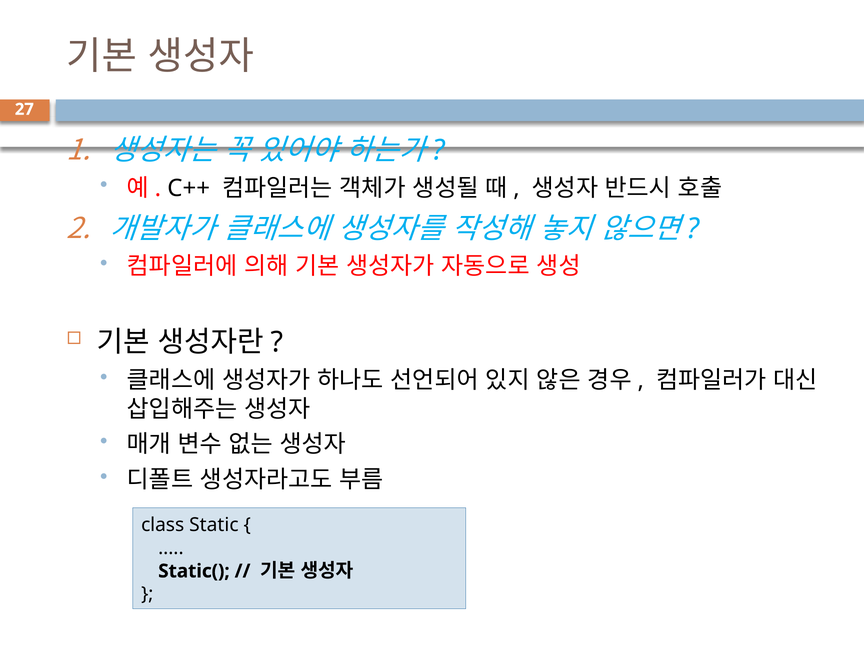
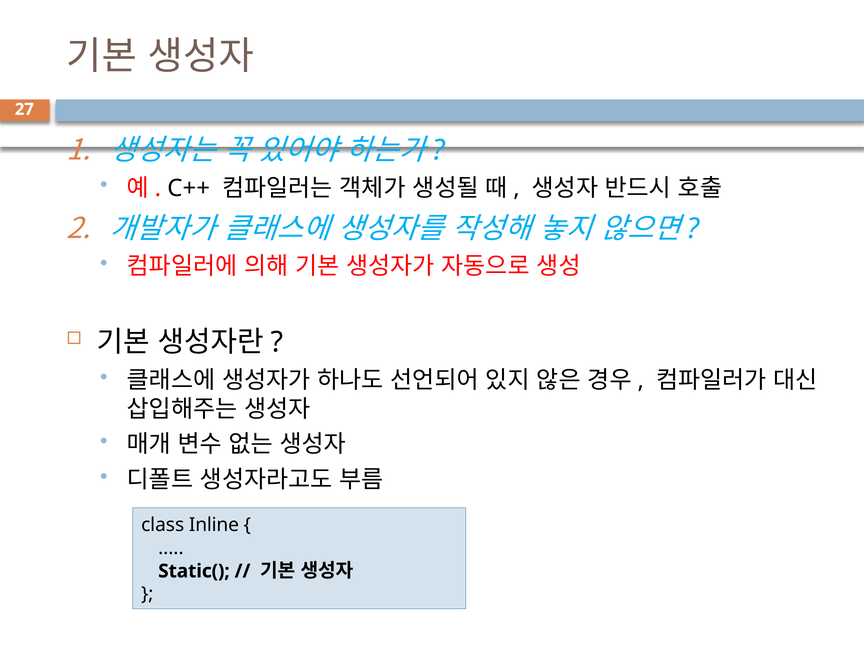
Static: Static -> Inline (214, 525)
